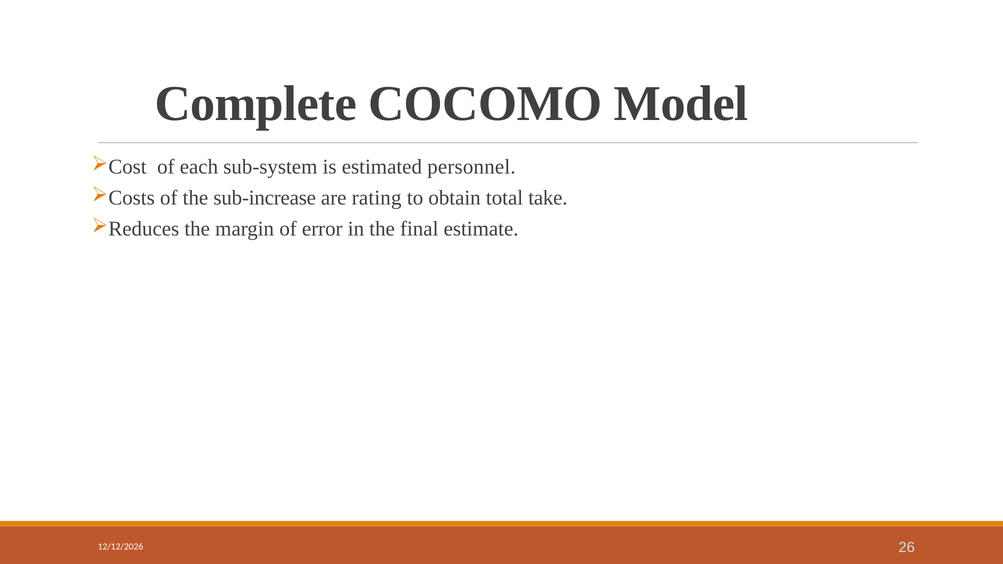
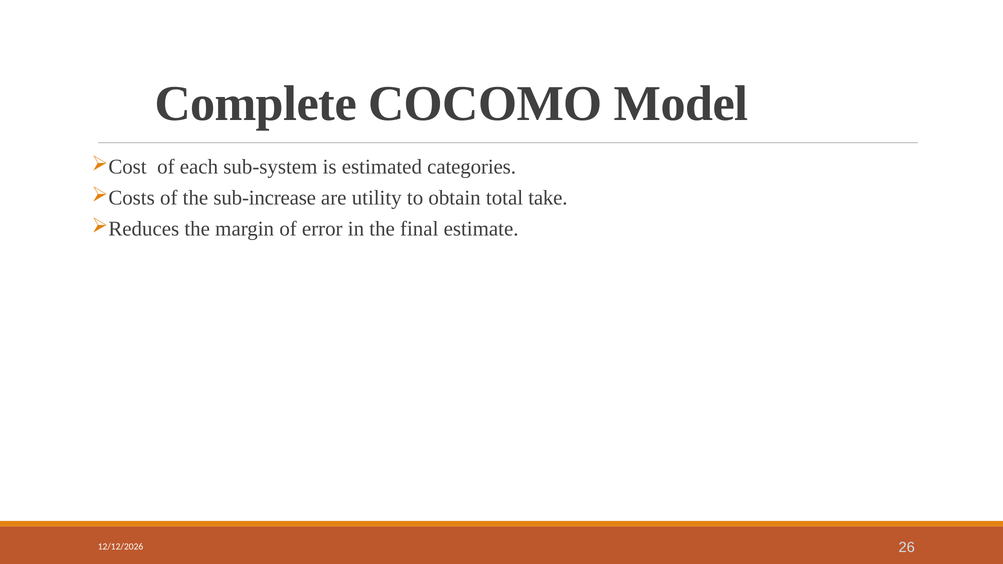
personnel: personnel -> categories (472, 167)
rating: rating -> utility (377, 198)
